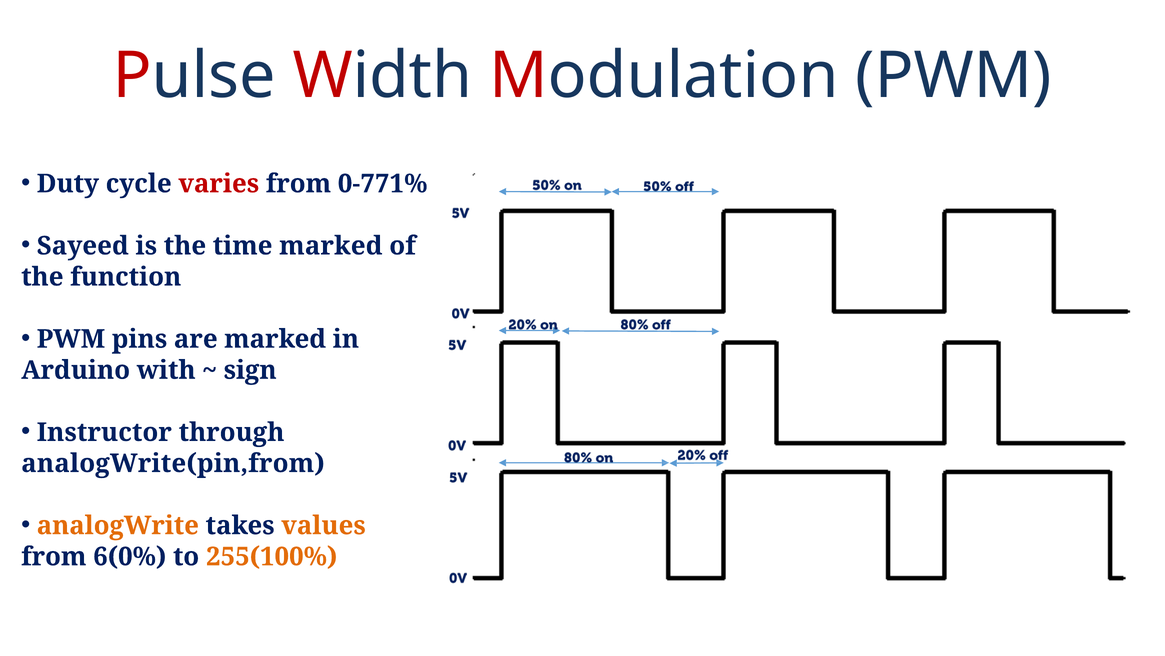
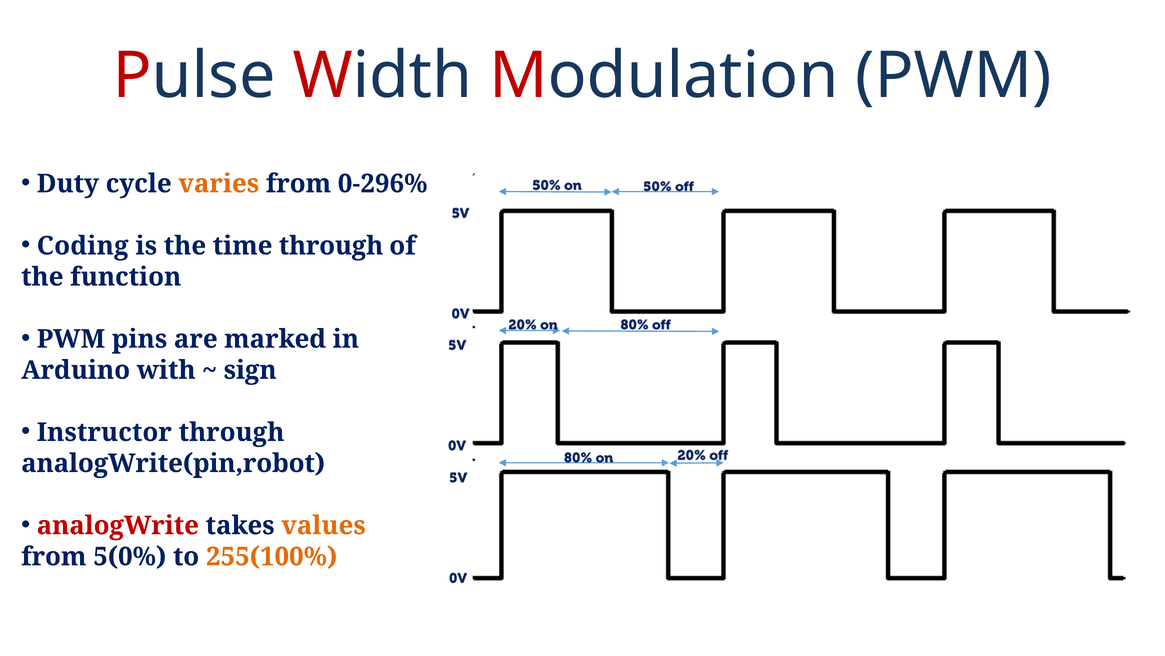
varies colour: red -> orange (219, 184)
0-771%: 0-771% -> 0-296% (383, 184)
Sayeed: Sayeed -> Coding (83, 246)
time marked: marked -> through (331, 246)
analogWrite(pin,from: analogWrite(pin,from -> analogWrite(pin,robot (173, 463)
analogWrite colour: orange -> red (118, 525)
6(0%: 6(0% -> 5(0% (130, 556)
